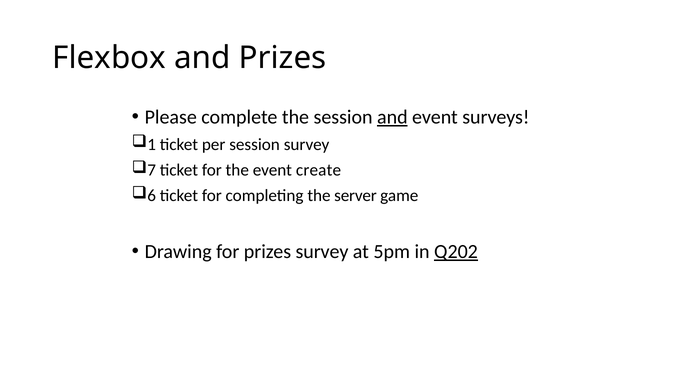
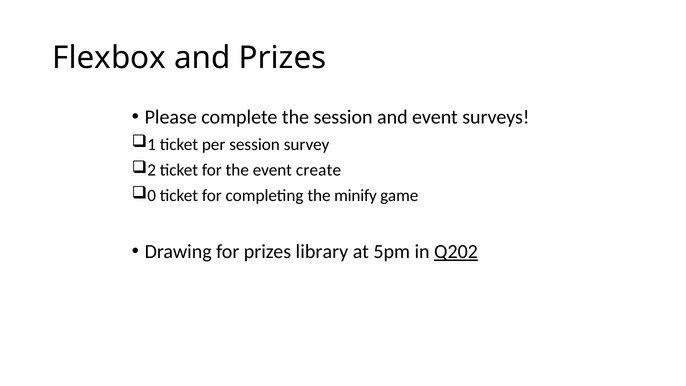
and underline: present -> none (392, 117)
7: 7 -> 2 (152, 170)
6: 6 -> 0 (152, 196)
server: server -> minify (356, 196)
prizes survey: survey -> library (322, 251)
